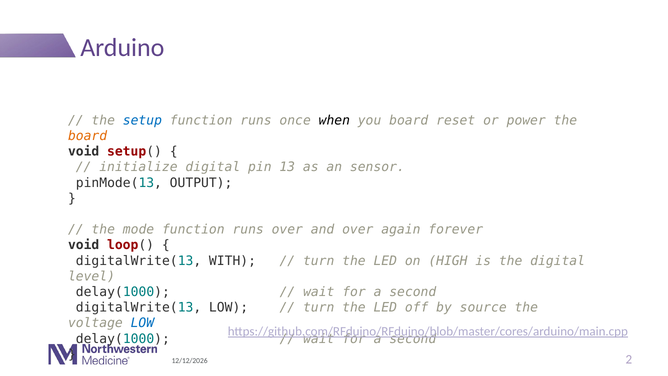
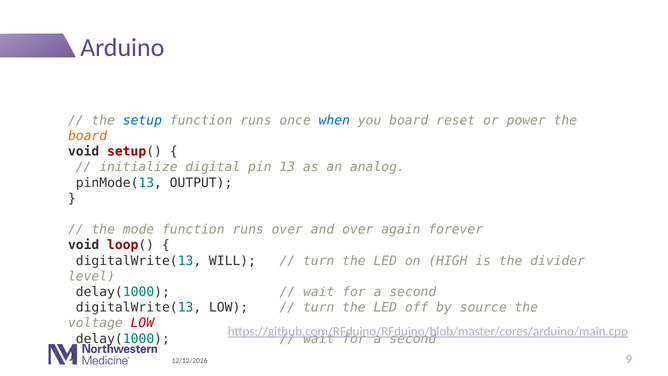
when colour: black -> blue (334, 120)
sensor: sensor -> analog (377, 167)
WITH: WITH -> WILL (233, 261)
the digital: digital -> divider (558, 261)
LOW colour: blue -> red (142, 323)
2: 2 -> 9 (629, 359)
